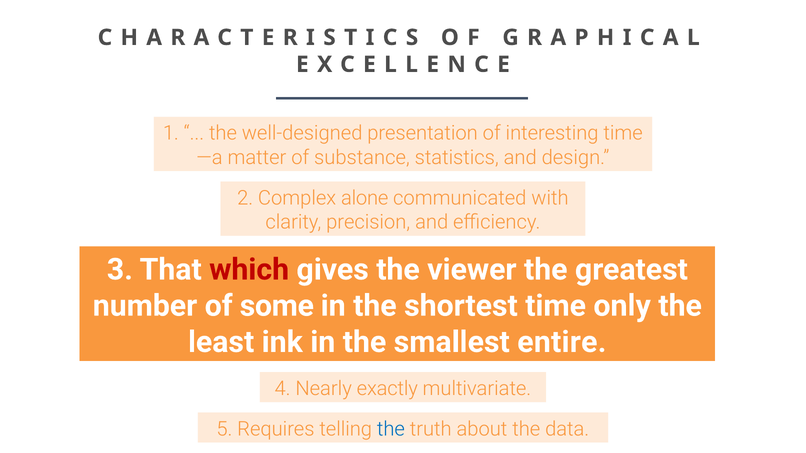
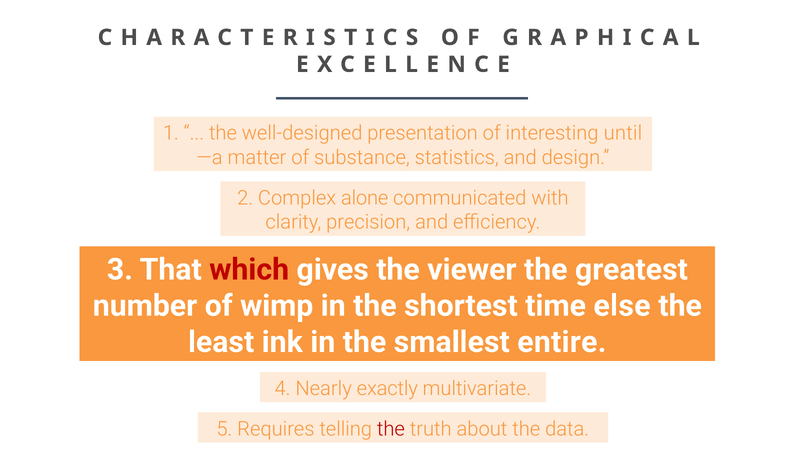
interesting time: time -> until (623, 133)
some: some -> wimp (277, 306)
only: only -> else (622, 306)
the colour: blue -> red (391, 429)
